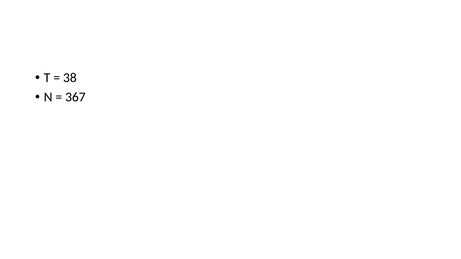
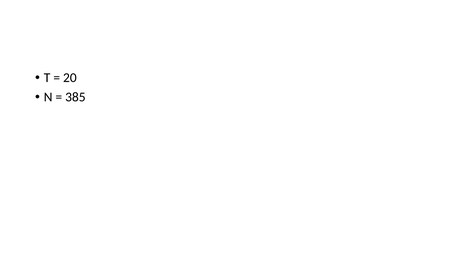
38: 38 -> 20 (70, 78)
367: 367 -> 385 (75, 97)
